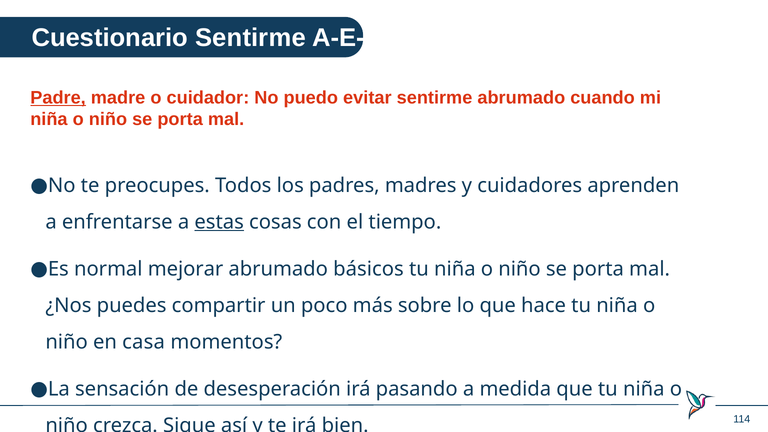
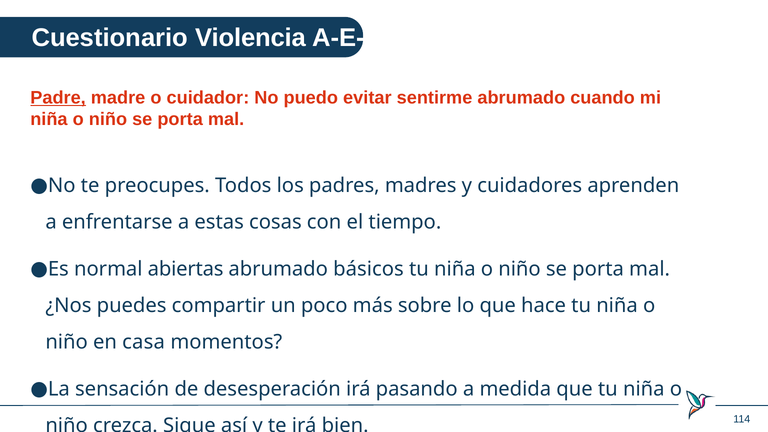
Cuestionario Sentirme: Sentirme -> Violencia (251, 38)
estas underline: present -> none (219, 222)
mejorar: mejorar -> abiertas (186, 269)
